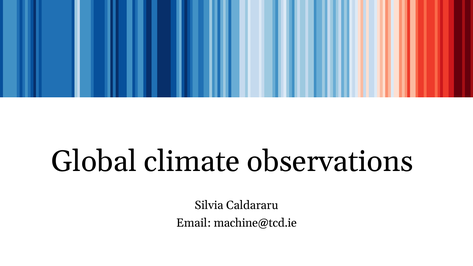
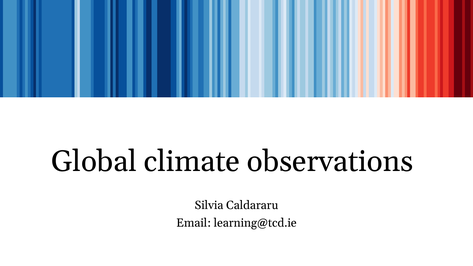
machine@tcd.ie: machine@tcd.ie -> learning@tcd.ie (255, 223)
